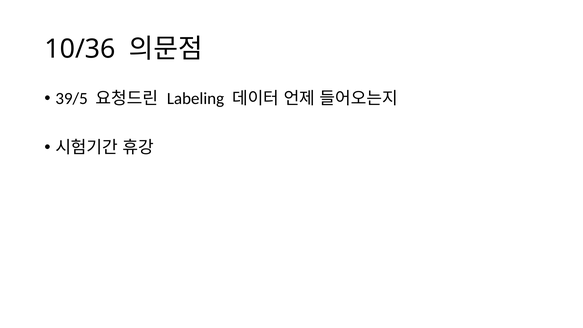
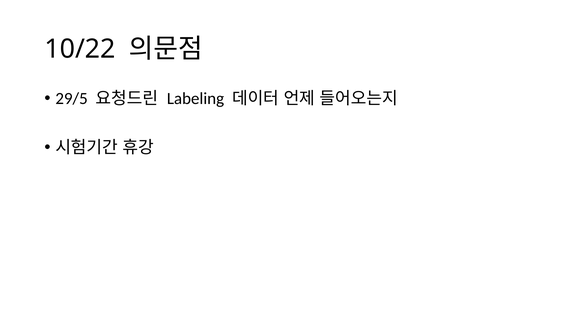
10/36: 10/36 -> 10/22 (80, 49)
39/5: 39/5 -> 29/5 (72, 99)
